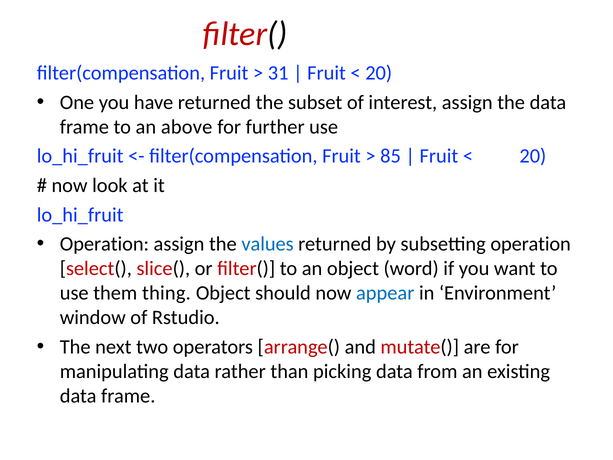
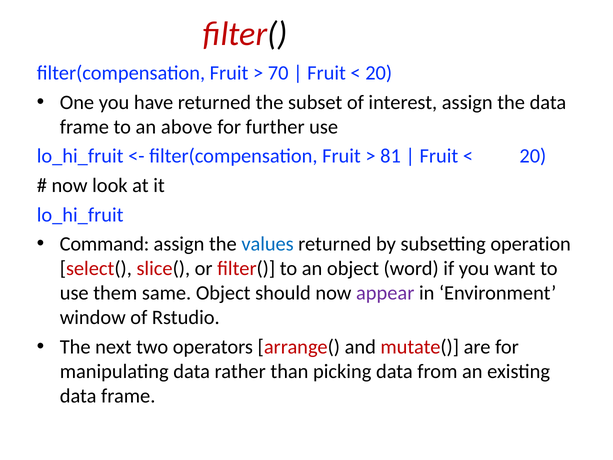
31: 31 -> 70 (278, 73)
85: 85 -> 81 (391, 156)
Operation: Operation -> Command (104, 244)
thing: thing -> same (167, 293)
appear colour: blue -> purple (385, 293)
